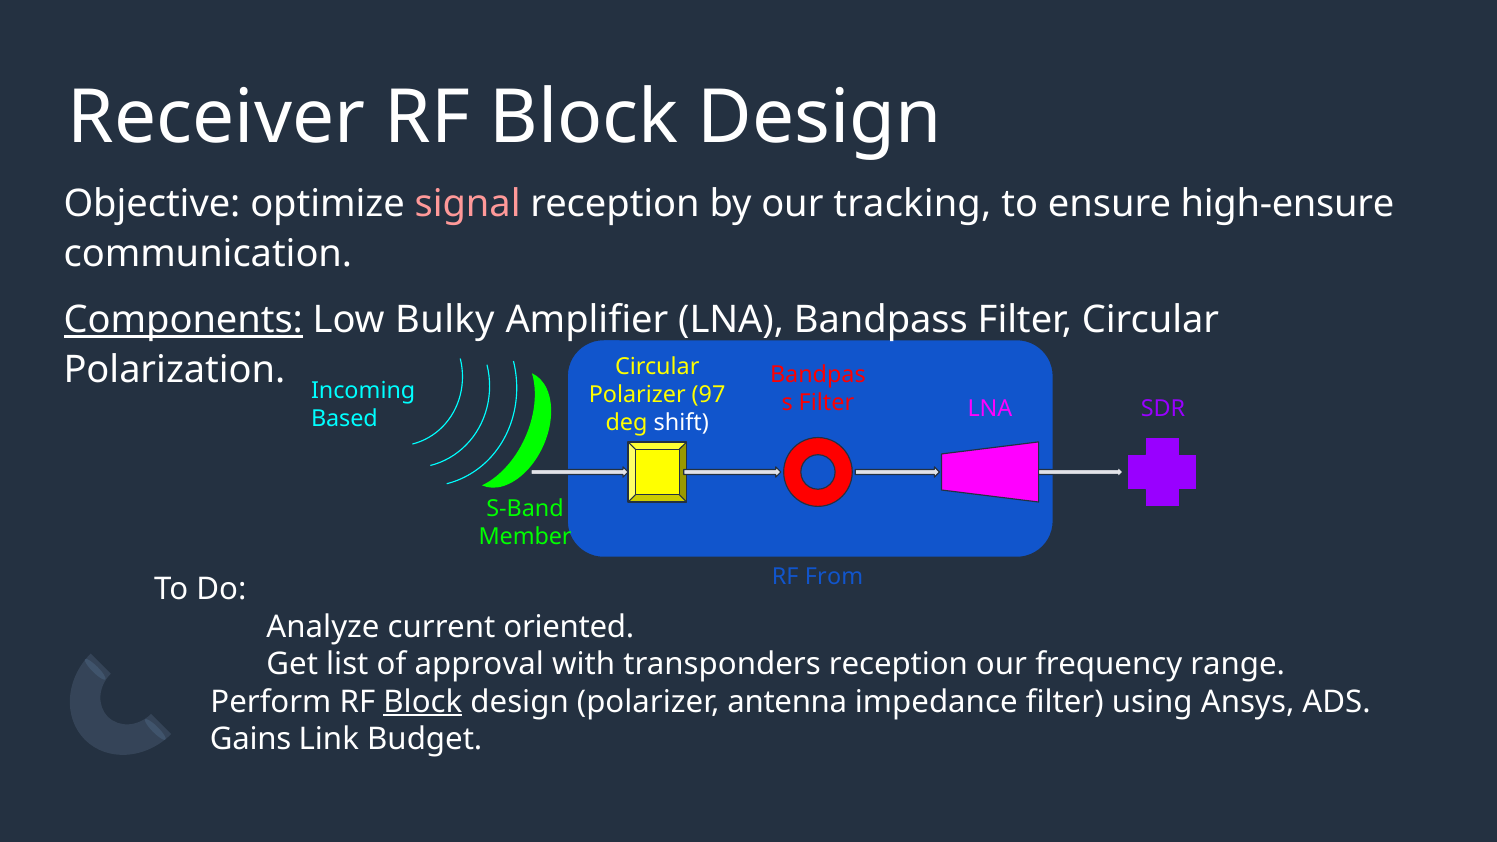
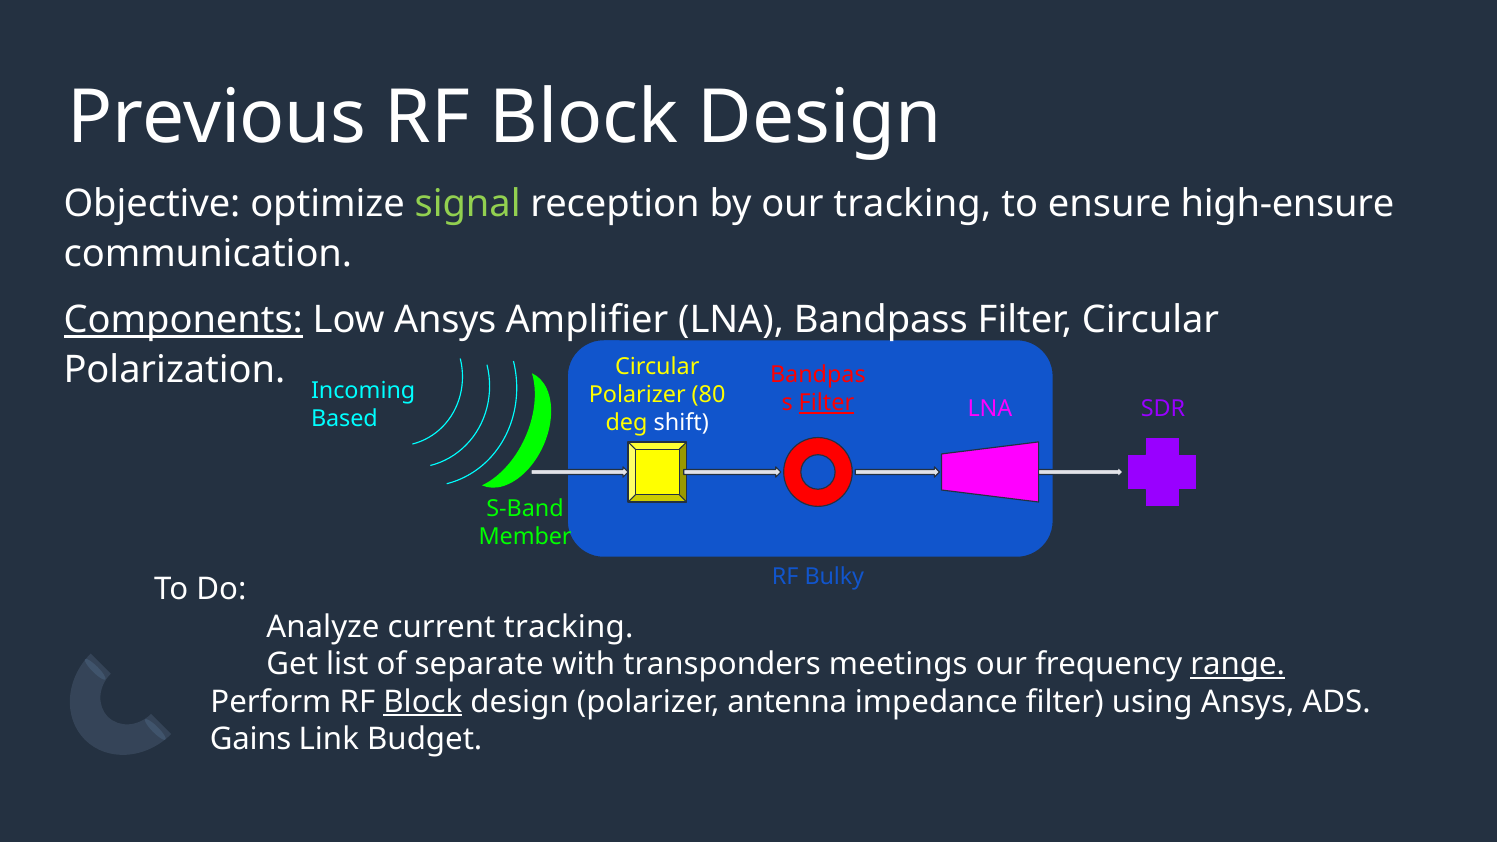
Receiver: Receiver -> Previous (217, 118)
signal colour: pink -> light green (468, 204)
Low Bulky: Bulky -> Ansys (445, 320)
97: 97 -> 80 (709, 395)
Filter underline: none -> present (826, 403)
From: From -> Bulky (834, 577)
current oriented: oriented -> tracking (569, 627)
approval: approval -> separate (479, 664)
transponders reception: reception -> meetings (898, 664)
range underline: none -> present (1238, 664)
